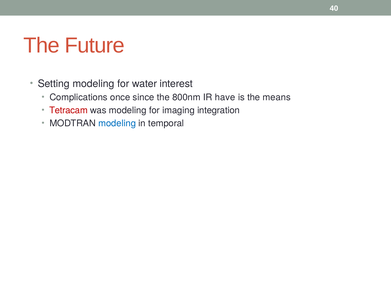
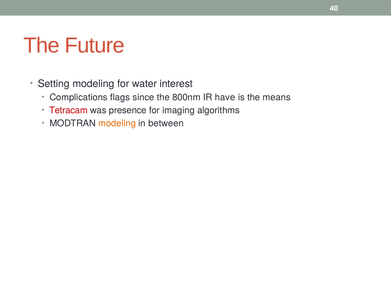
once: once -> flags (120, 97)
was modeling: modeling -> presence (128, 110)
integration: integration -> algorithms (218, 110)
modeling colour: blue -> orange (117, 123)
temporal: temporal -> between (166, 123)
